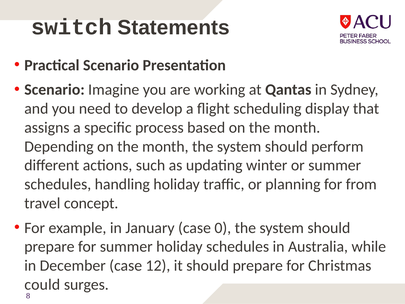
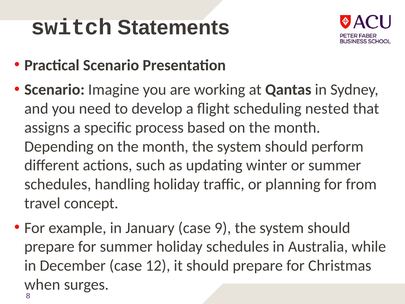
display: display -> nested (327, 109)
0: 0 -> 9 (223, 228)
could: could -> when (42, 284)
